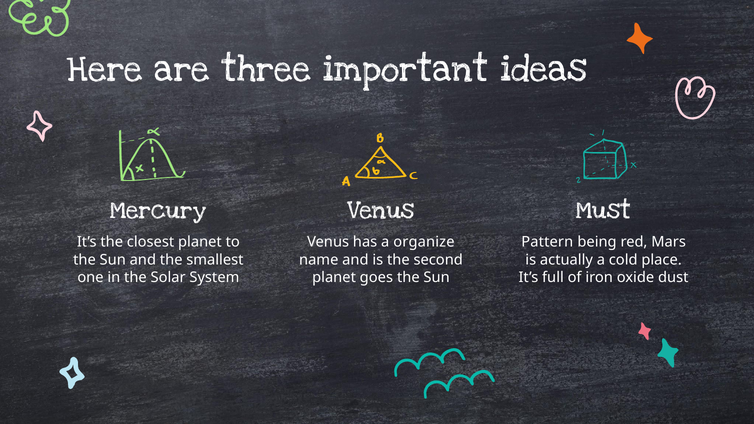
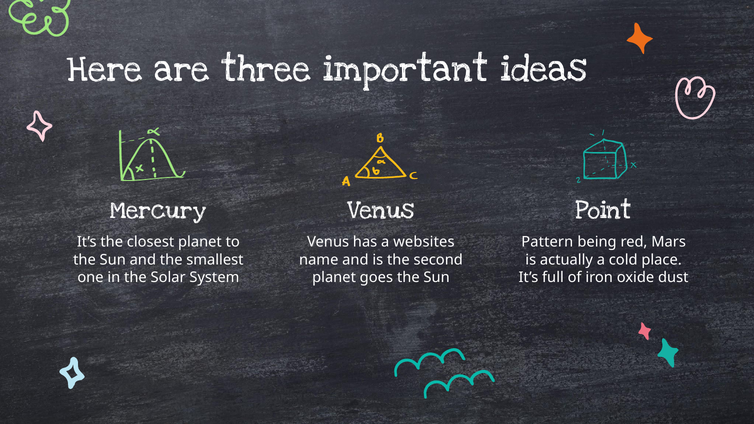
Must: Must -> Point (604, 210)
organize: organize -> websites (424, 242)
